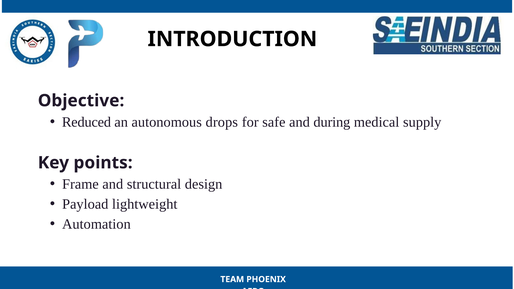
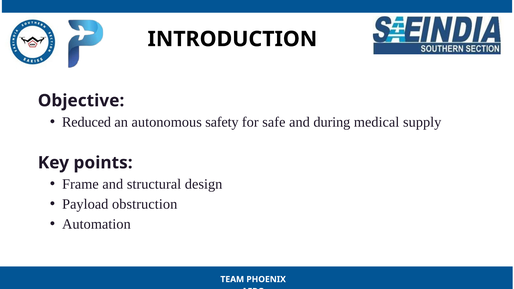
drops: drops -> safety (222, 122)
lightweight: lightweight -> obstruction (145, 204)
